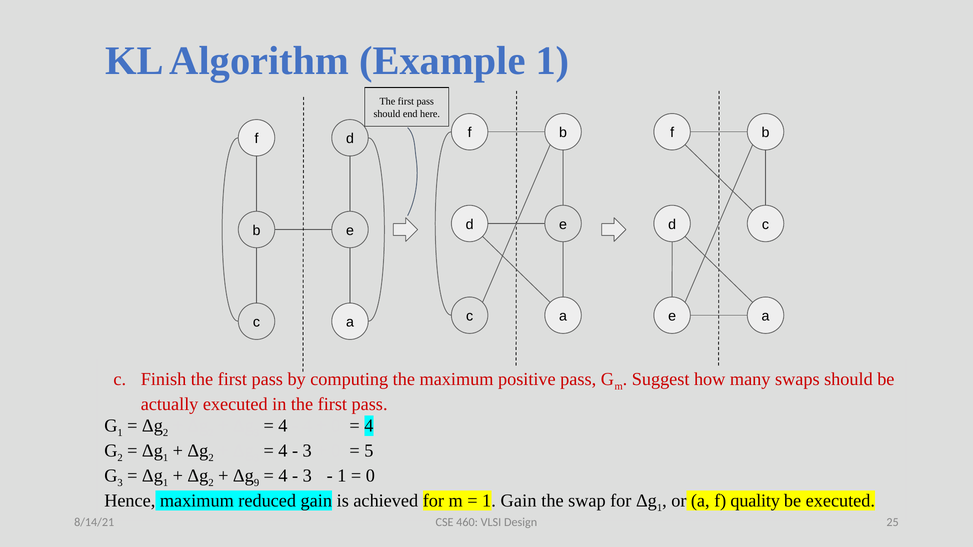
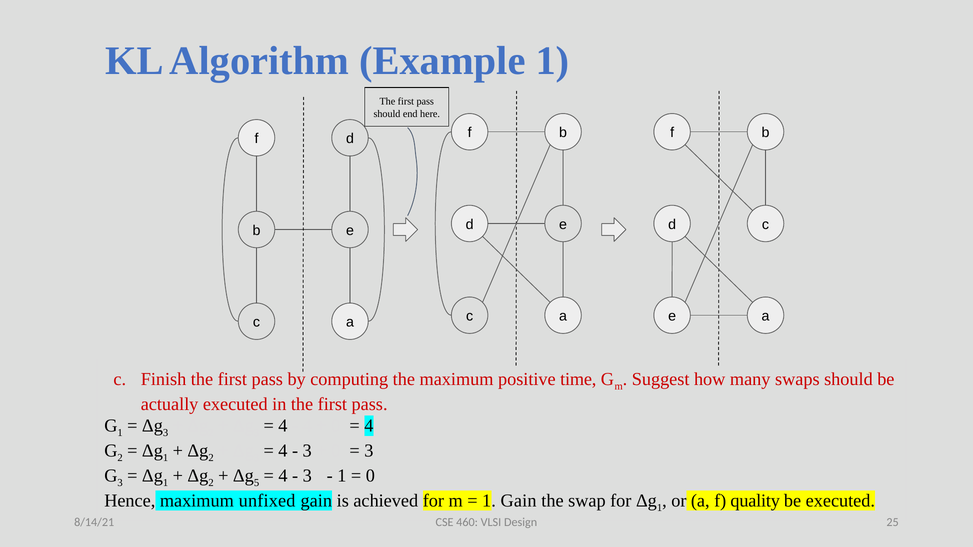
positive pass: pass -> time (578, 379)
2: 2 -> 3 (166, 433)
5: 5 -> 3 (369, 451)
9: 9 -> 5 (257, 483)
reduced: reduced -> unfixed (267, 501)
